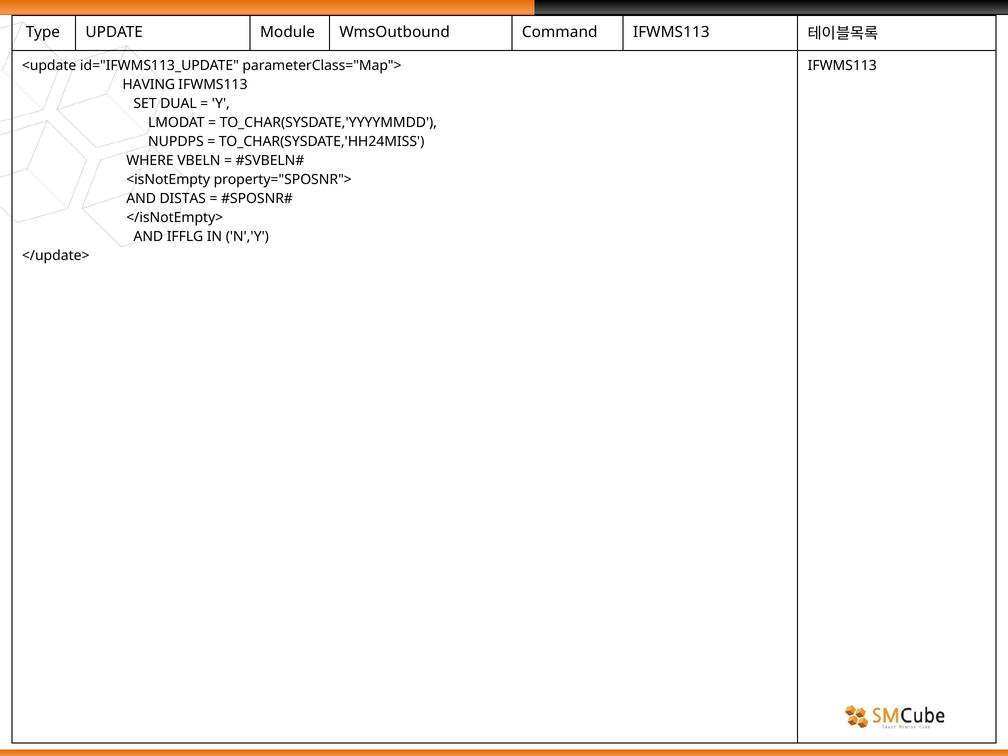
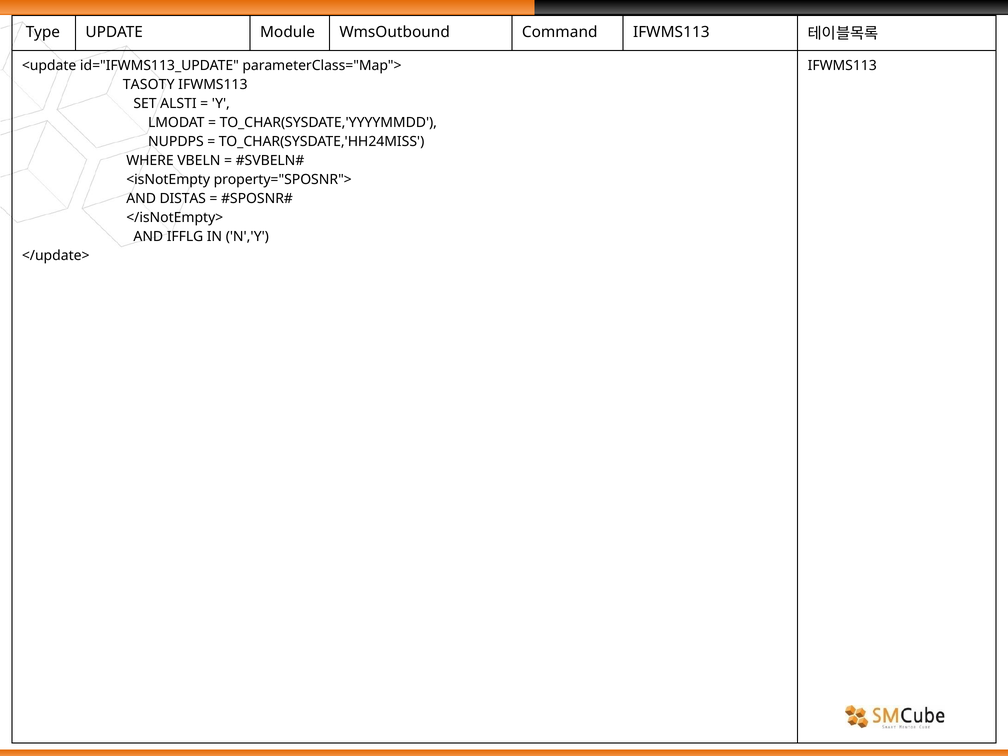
HAVING: HAVING -> TASOTY (149, 85)
DUAL: DUAL -> ALSTI (178, 104)
